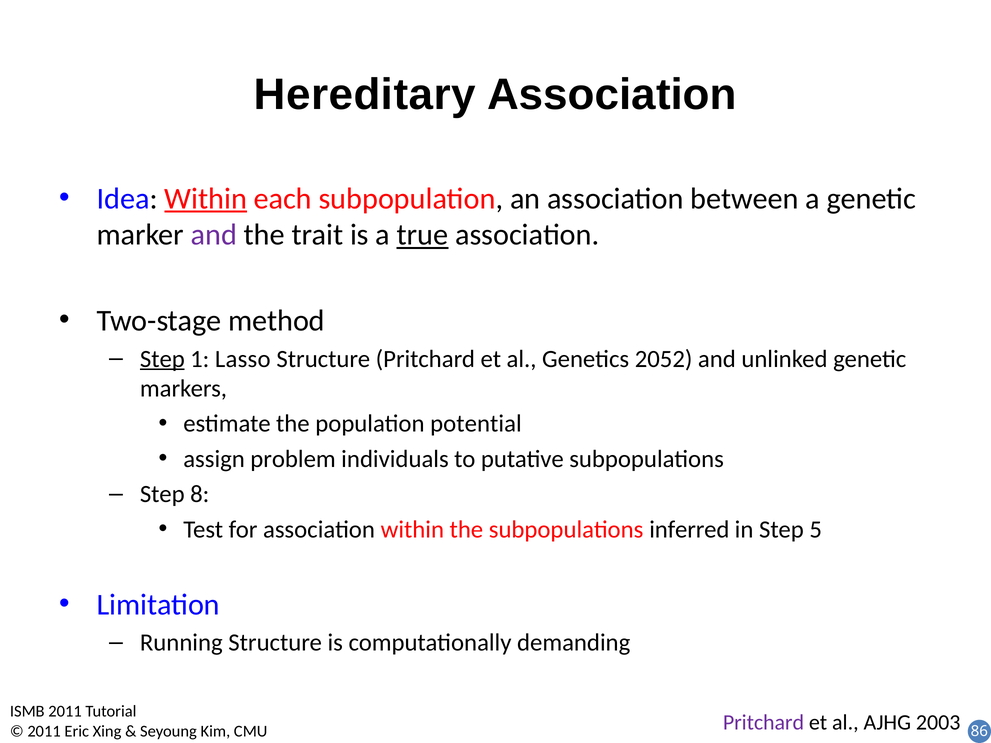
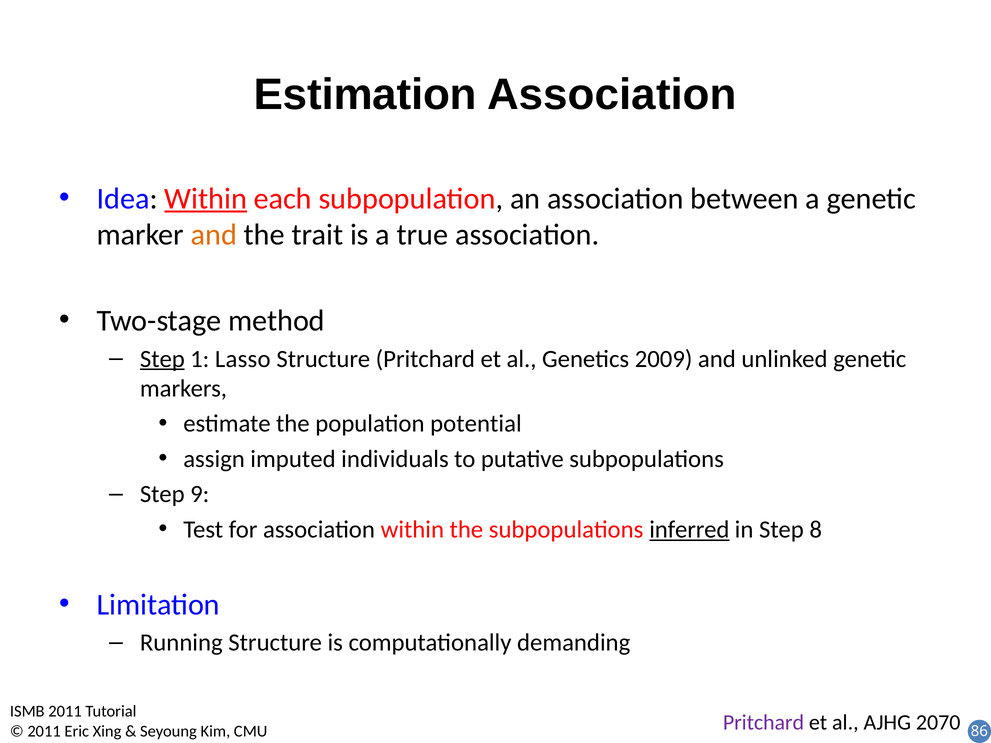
Hereditary: Hereditary -> Estimation (365, 95)
and colour: purple -> orange (214, 235)
true underline: present -> none (423, 235)
2052: 2052 -> 2009 (664, 359)
problem: problem -> imputed (293, 459)
8: 8 -> 9 (200, 494)
inferred underline: none -> present (689, 530)
5: 5 -> 8 (816, 530)
2003: 2003 -> 2070 (938, 723)
